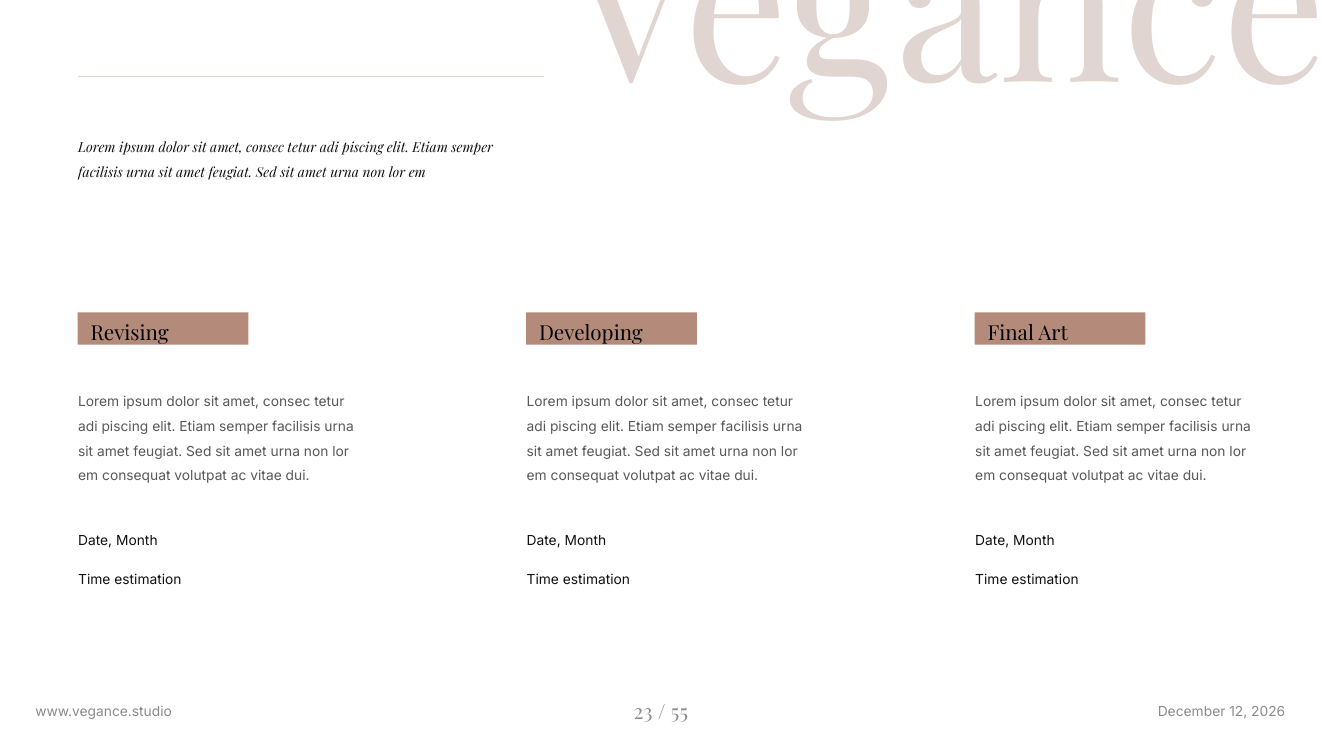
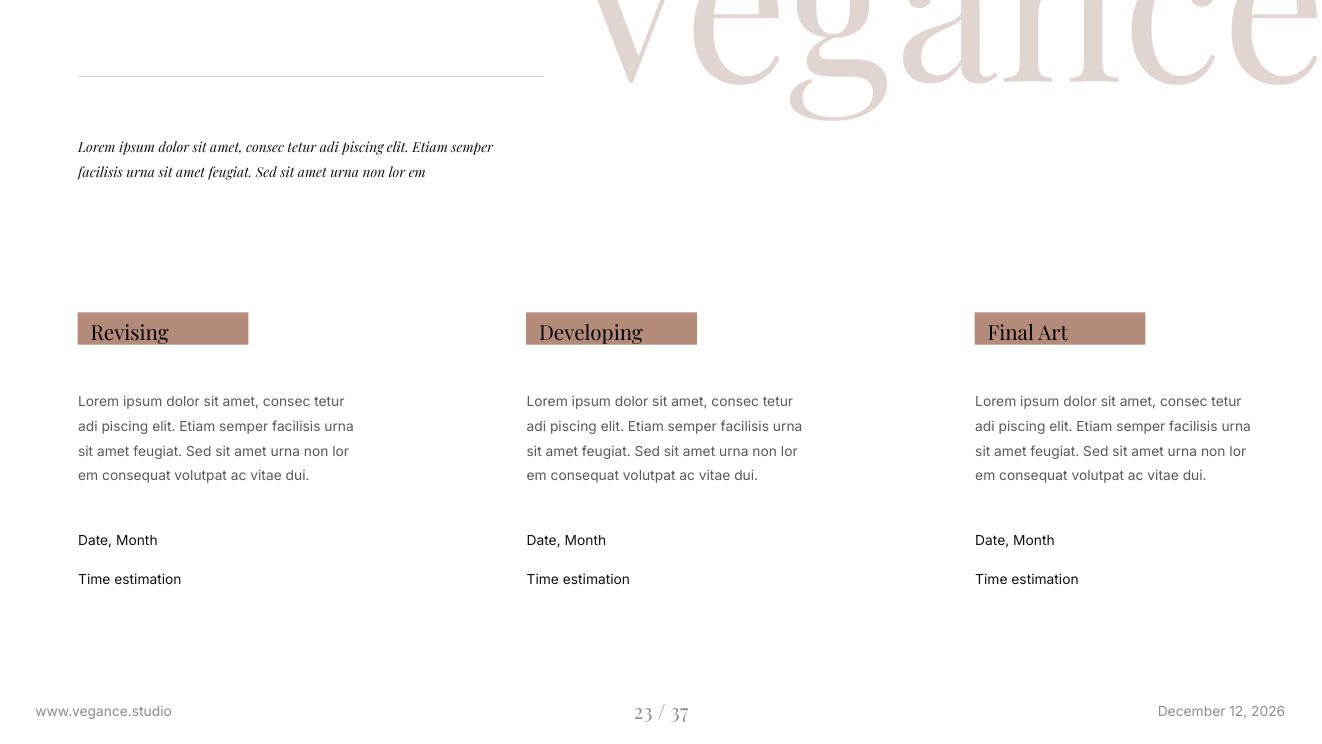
55: 55 -> 37 (680, 712)
